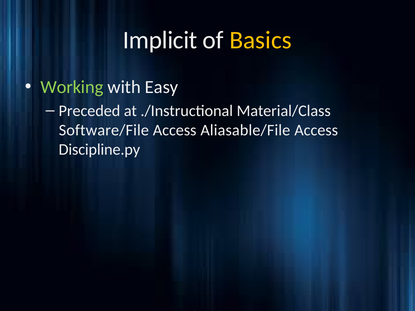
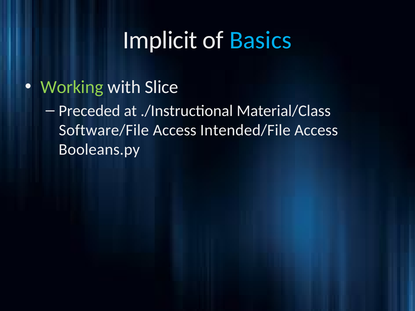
Basics colour: yellow -> light blue (261, 40)
Easy: Easy -> Slice (162, 87)
Aliasable/File: Aliasable/File -> Intended/File (245, 130)
Discipline.py: Discipline.py -> Booleans.py (99, 150)
